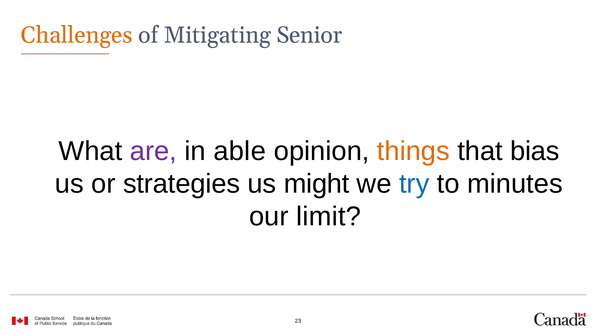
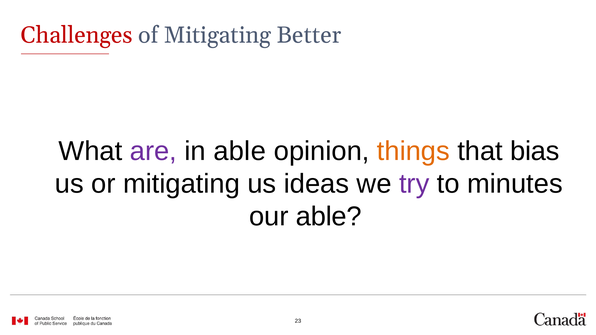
Challenges colour: orange -> red (77, 35)
Senior: Senior -> Better (309, 35)
or strategies: strategies -> mitigating (181, 184)
might: might -> ideas (316, 184)
try colour: blue -> purple (414, 184)
our limit: limit -> able (329, 217)
